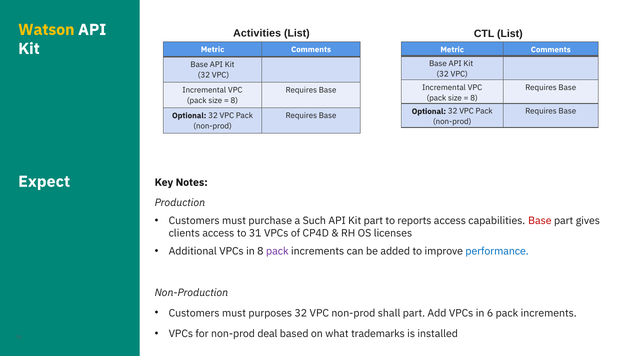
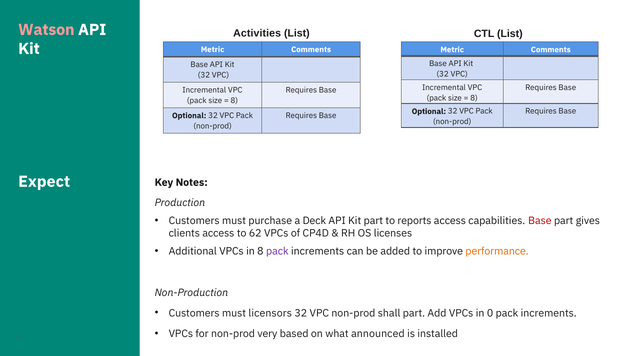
Watson colour: yellow -> pink (46, 30)
Such: Such -> Deck (314, 221)
31: 31 -> 62 (255, 234)
performance colour: blue -> orange (497, 251)
purposes: purposes -> licensors (270, 313)
6: 6 -> 0 (490, 313)
deal: deal -> very (267, 334)
trademarks: trademarks -> announced (378, 334)
